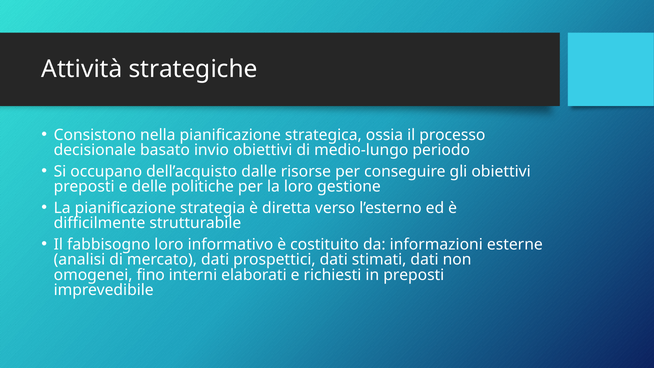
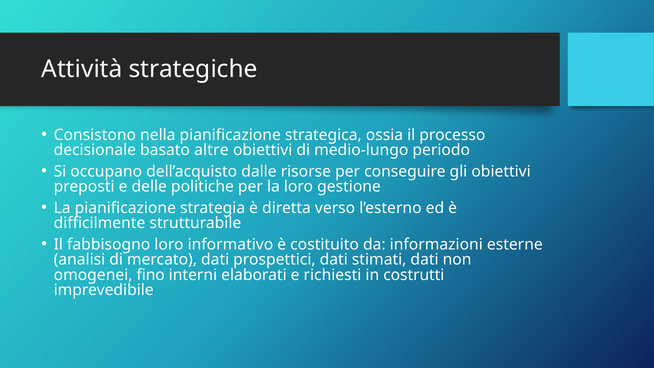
invio: invio -> altre (211, 150)
in preposti: preposti -> costrutti (414, 275)
